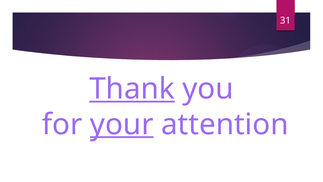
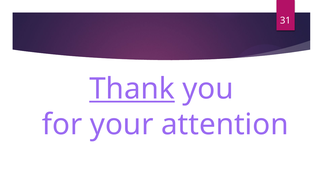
your underline: present -> none (122, 124)
